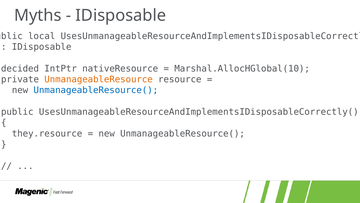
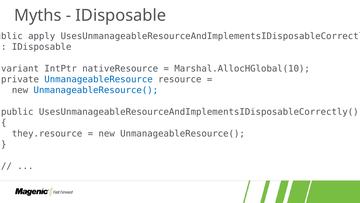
local: local -> apply (42, 36)
decided: decided -> variant (20, 68)
UnmanageableResource colour: orange -> blue (99, 79)
